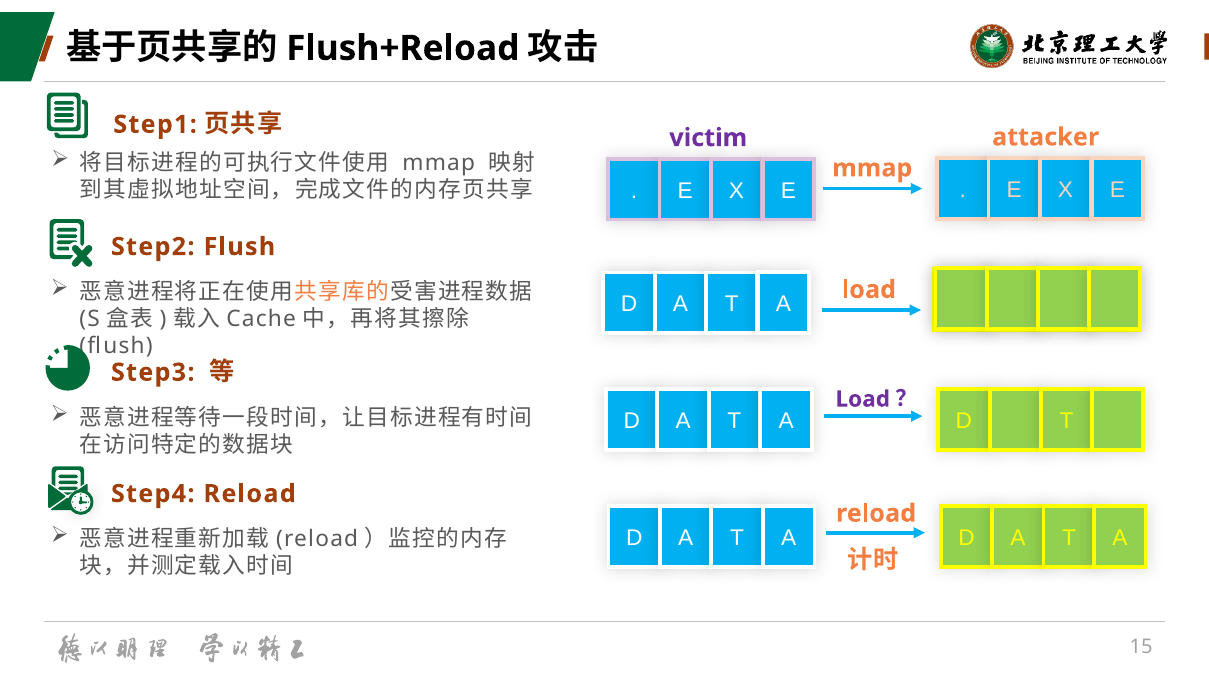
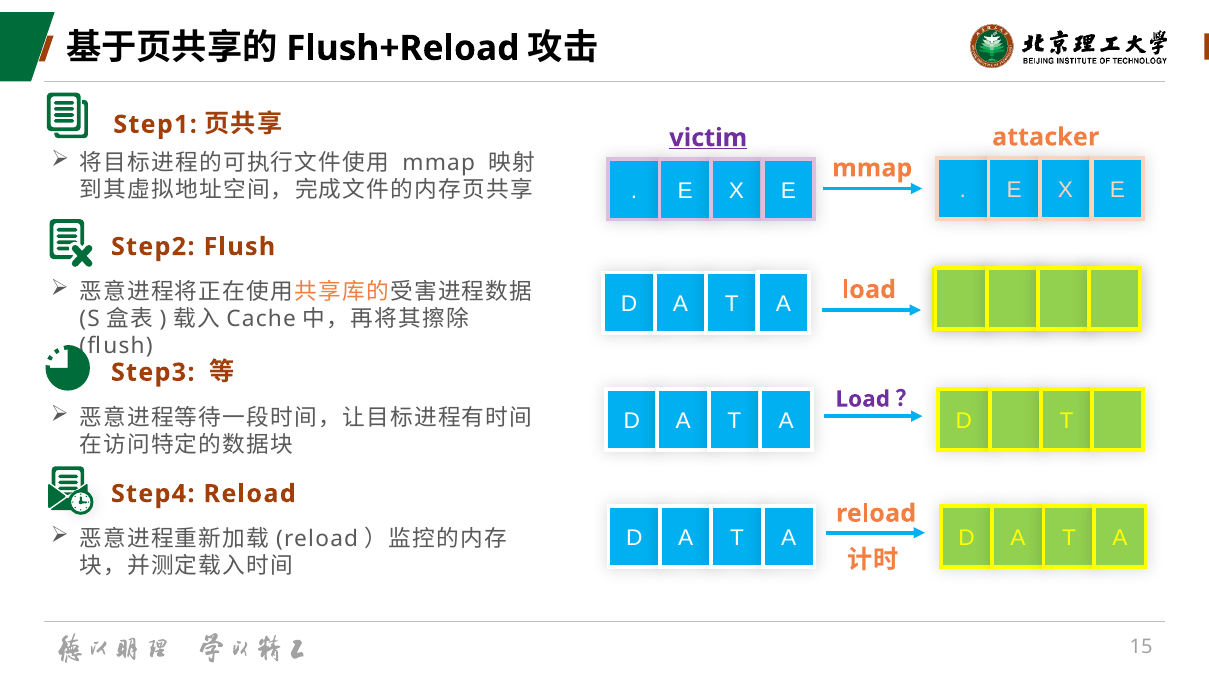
victim underline: none -> present (708, 138)
